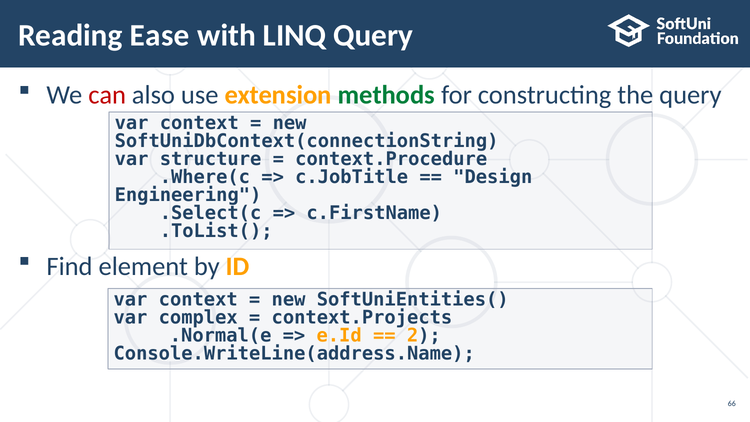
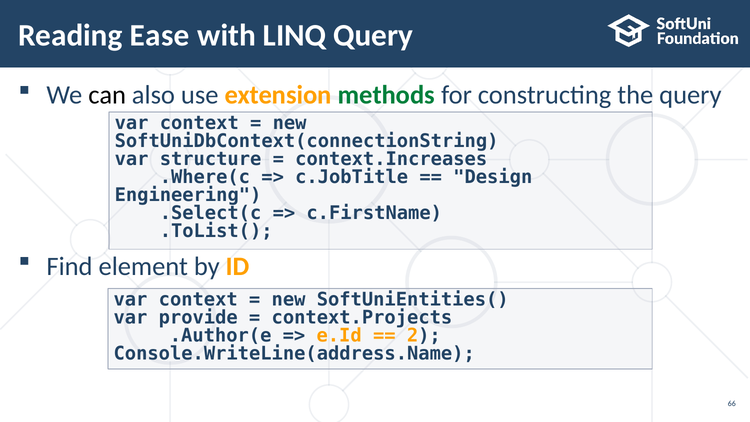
can colour: red -> black (107, 95)
context.Procedure: context.Procedure -> context.Increases (391, 159)
complex: complex -> provide (198, 317)
.Normal(e: .Normal(e -> .Author(e (221, 335)
